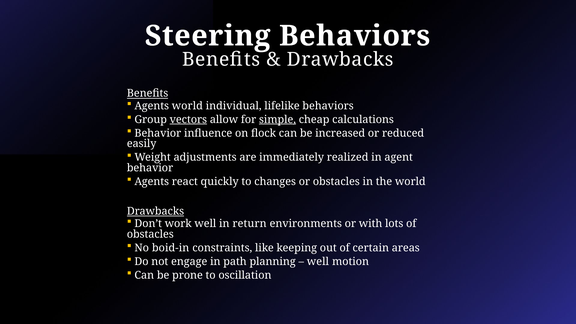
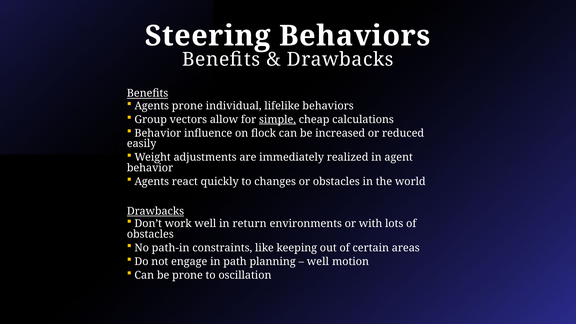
Agents world: world -> prone (187, 106)
vectors underline: present -> none (188, 120)
boid-in: boid-in -> path-in (171, 248)
